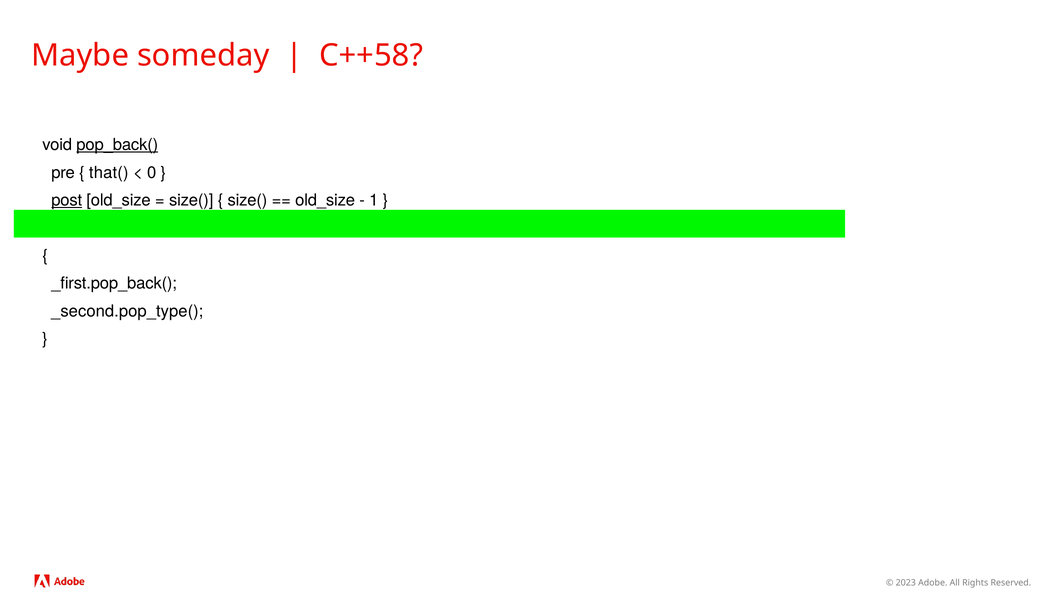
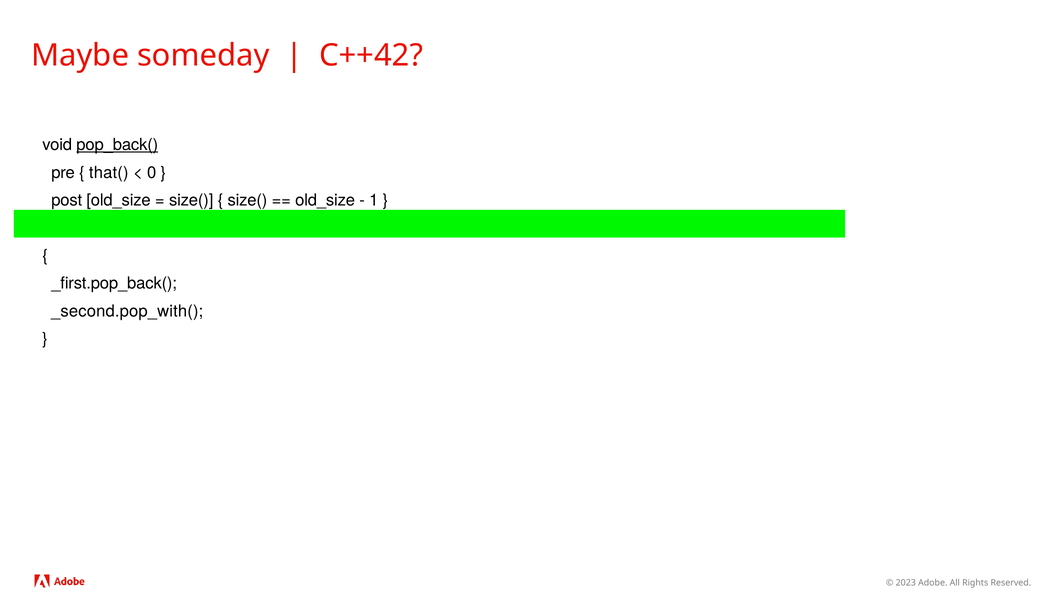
C++58: C++58 -> C++42 (371, 55)
post underline: present -> none (67, 200)
_second.pop_type(: _second.pop_type( -> _second.pop_with( (127, 311)
